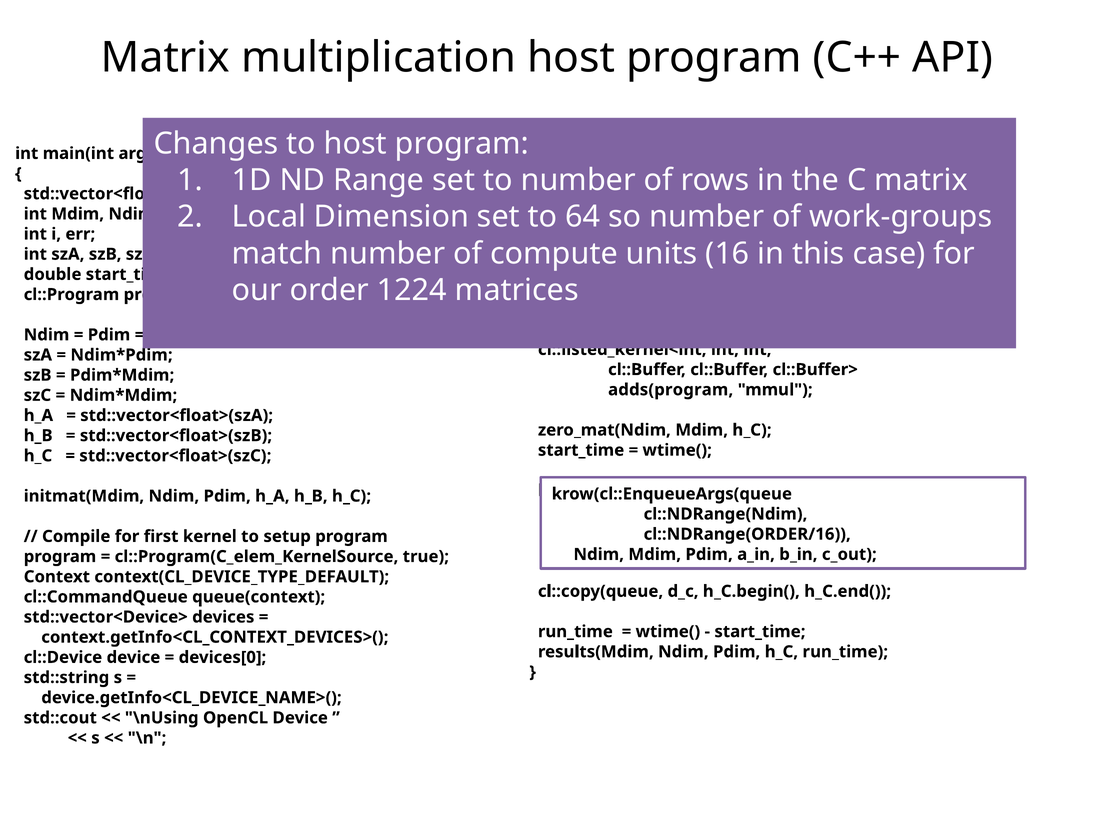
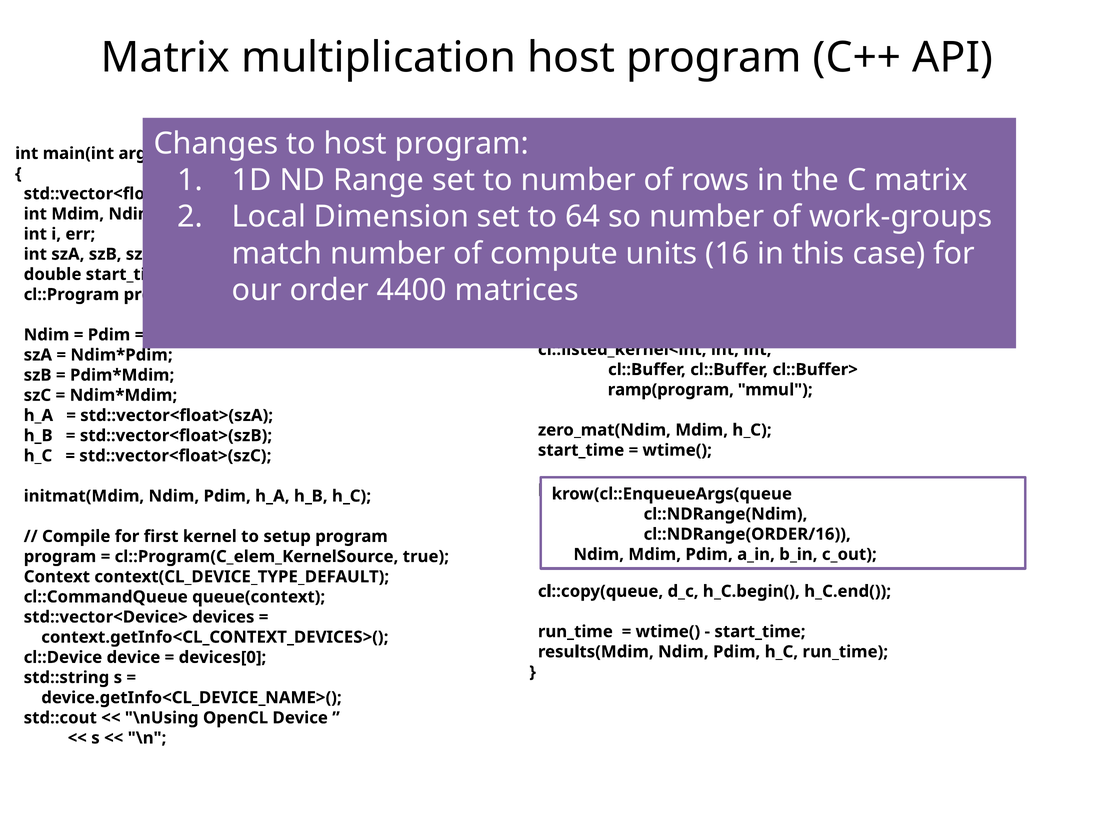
1224: 1224 -> 4400 (412, 290)
adds(program: adds(program -> ramp(program (671, 390)
